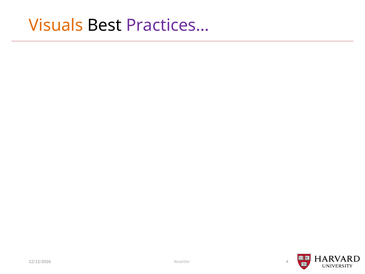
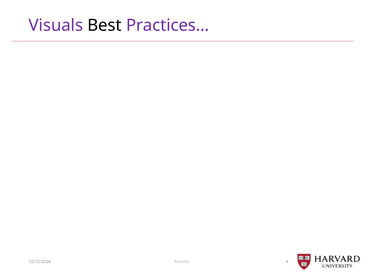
Visuals colour: orange -> purple (56, 25)
